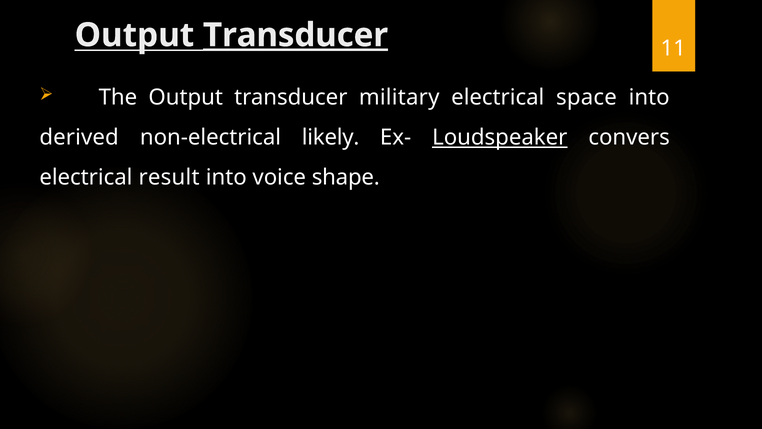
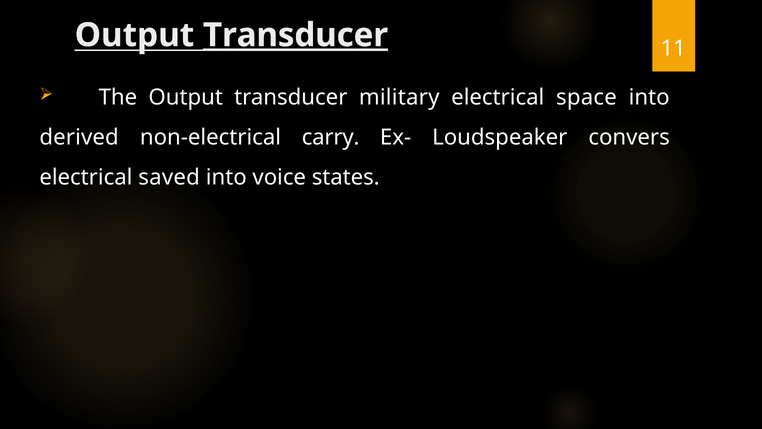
likely: likely -> carry (331, 137)
Loudspeaker underline: present -> none (500, 137)
result: result -> saved (169, 177)
shape: shape -> states (346, 177)
